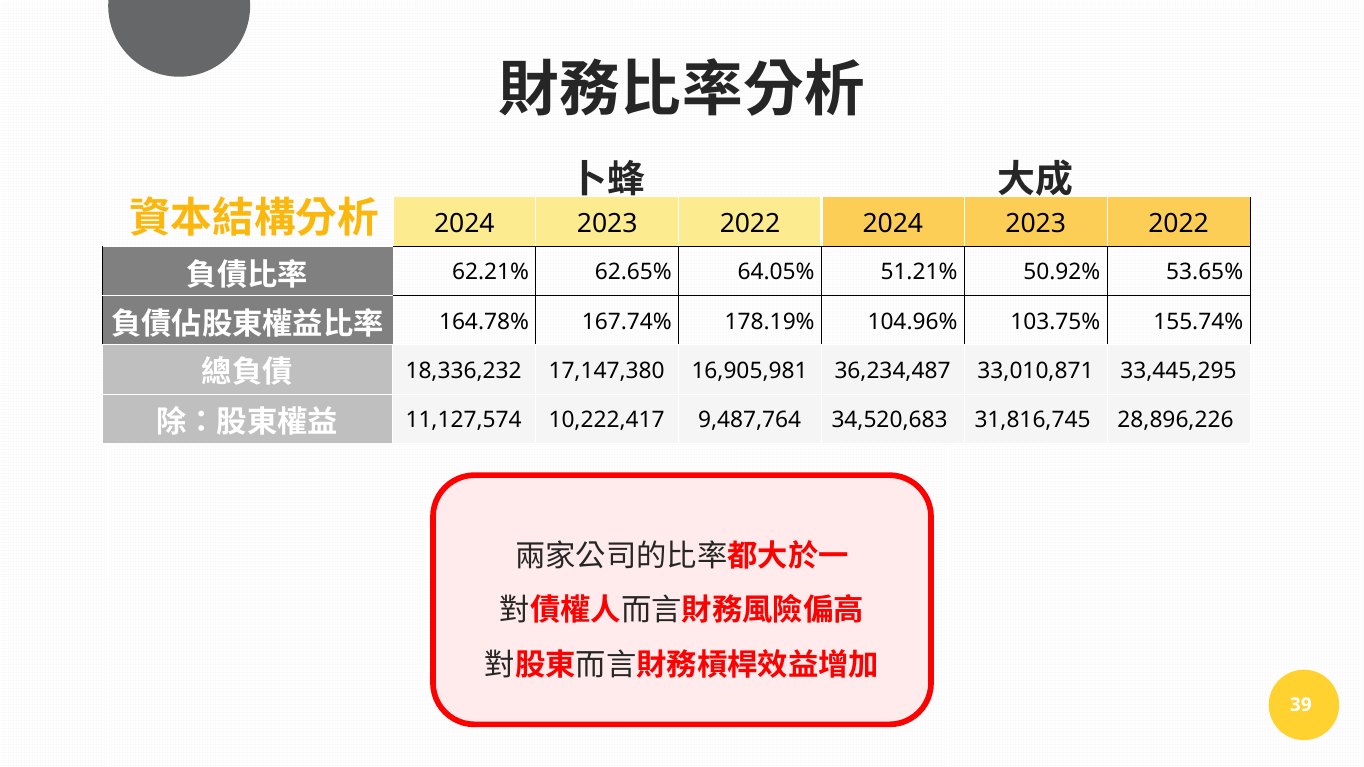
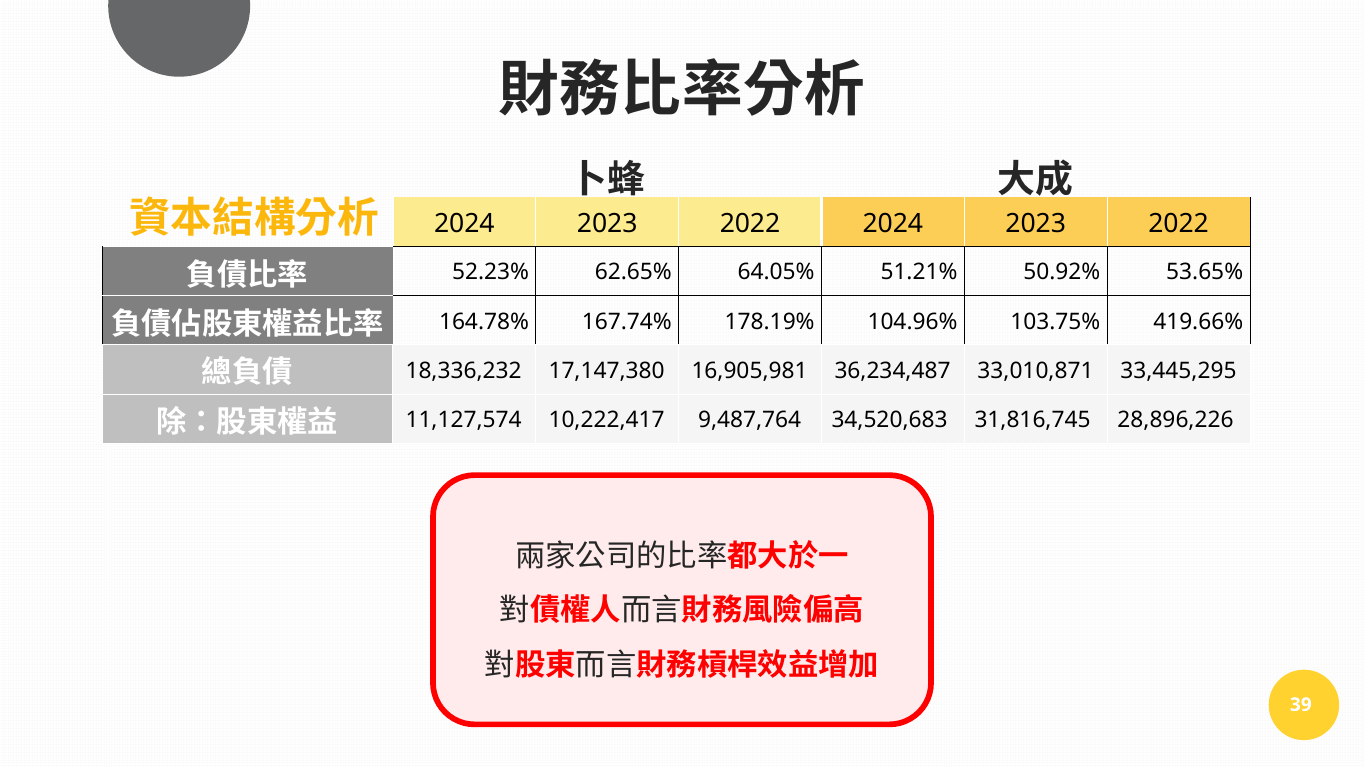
62.21%: 62.21% -> 52.23% (490, 272)
155.74%: 155.74% -> 419.66% (1198, 322)
